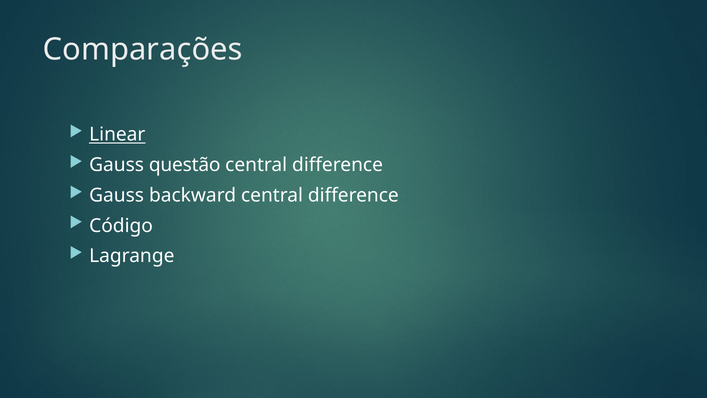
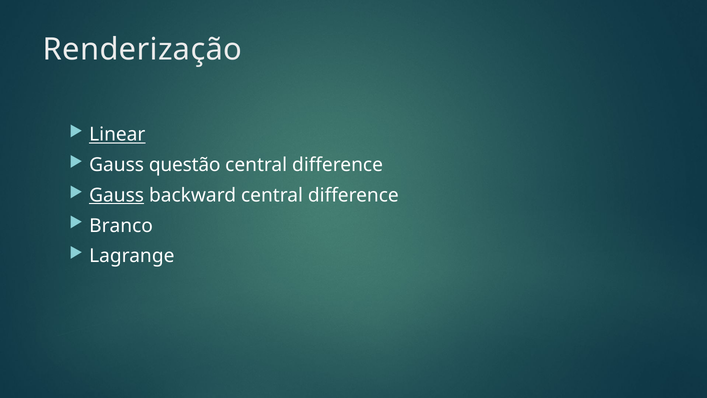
Comparações: Comparações -> Renderização (143, 50)
Gauss underline: none -> present (117, 195)
Código: Código -> Branco (121, 226)
